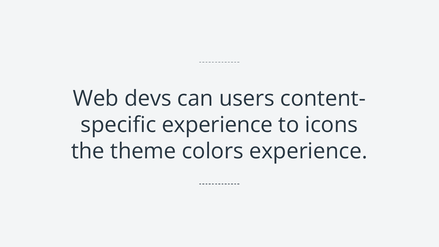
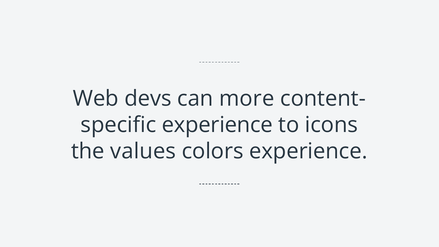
users: users -> more (247, 99)
theme: theme -> values (143, 151)
